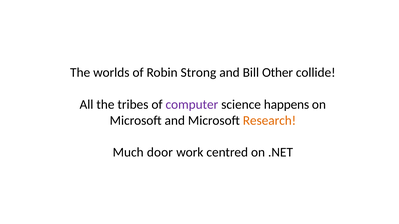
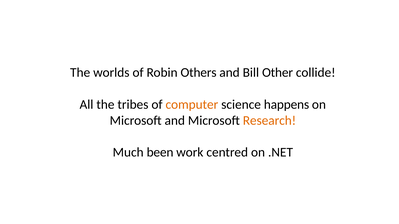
Strong: Strong -> Others (199, 73)
computer colour: purple -> orange (192, 105)
door: door -> been (160, 153)
